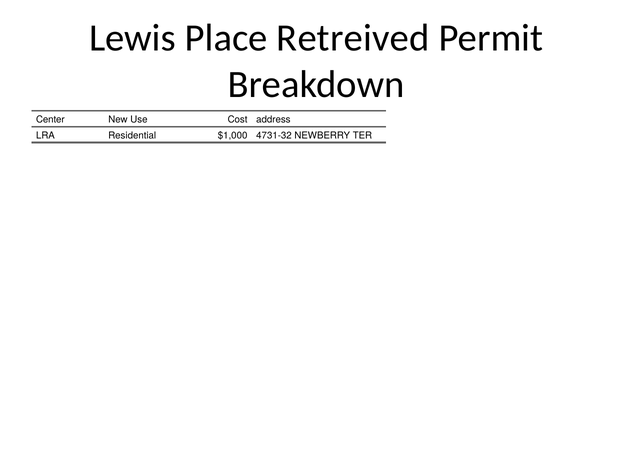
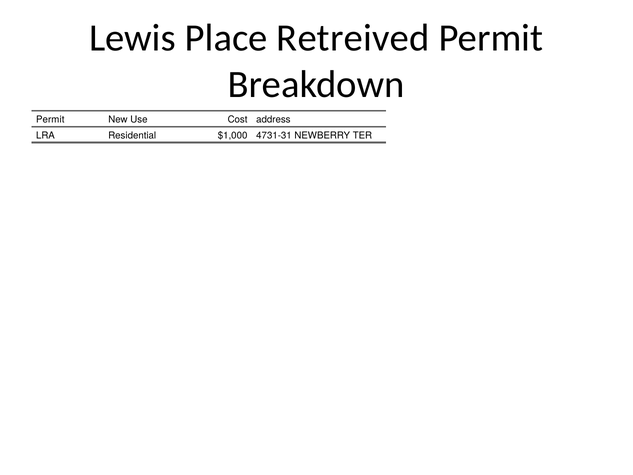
Center: Center -> Permit (50, 120)
4731-32: 4731-32 -> 4731-31 (274, 136)
